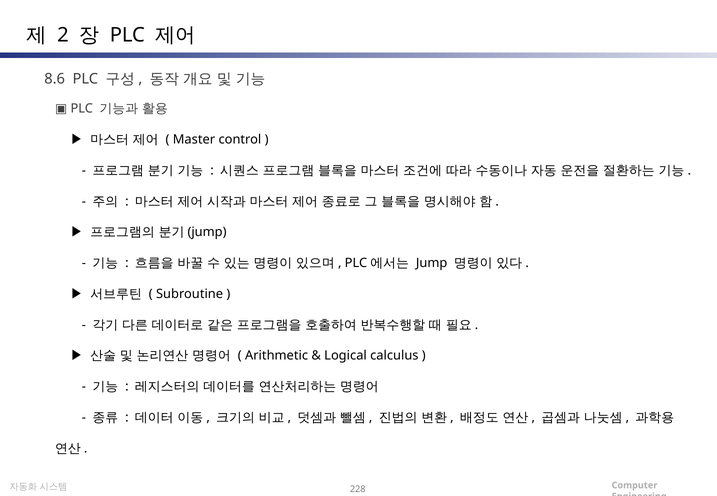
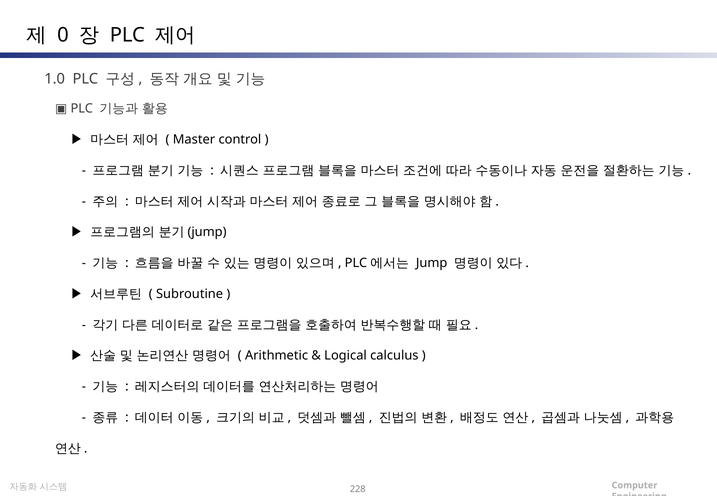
2: 2 -> 0 (63, 35)
8.6: 8.6 -> 1.0 (55, 79)
